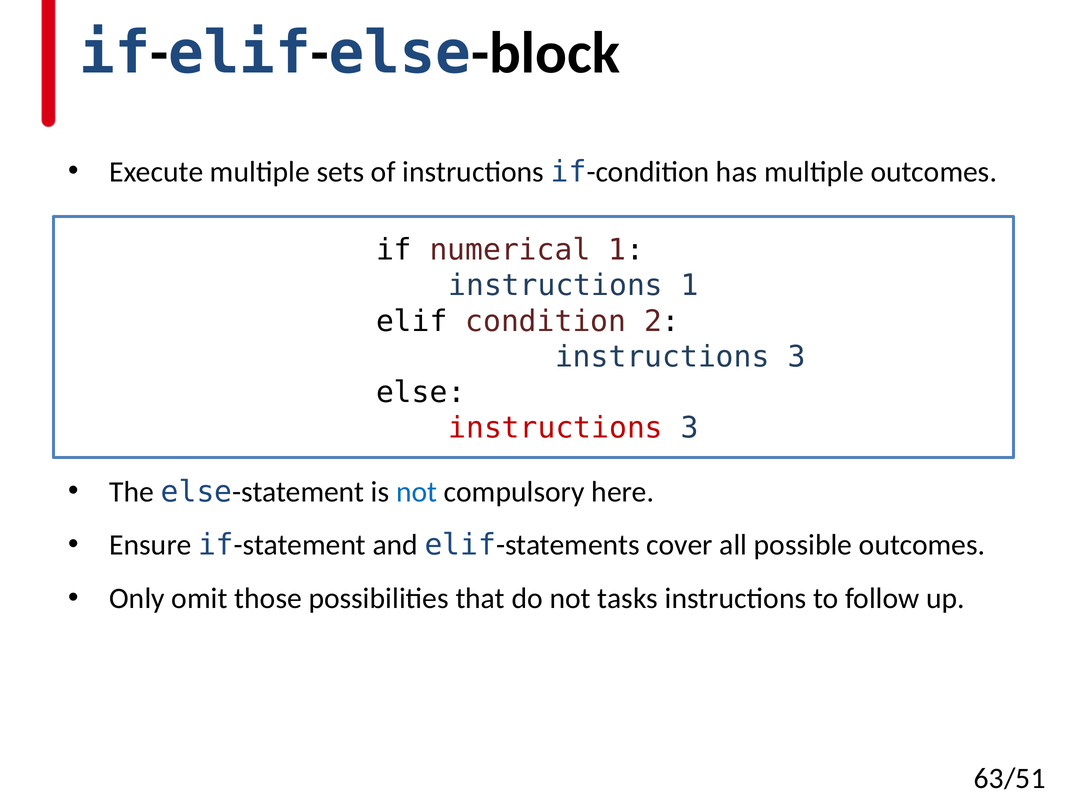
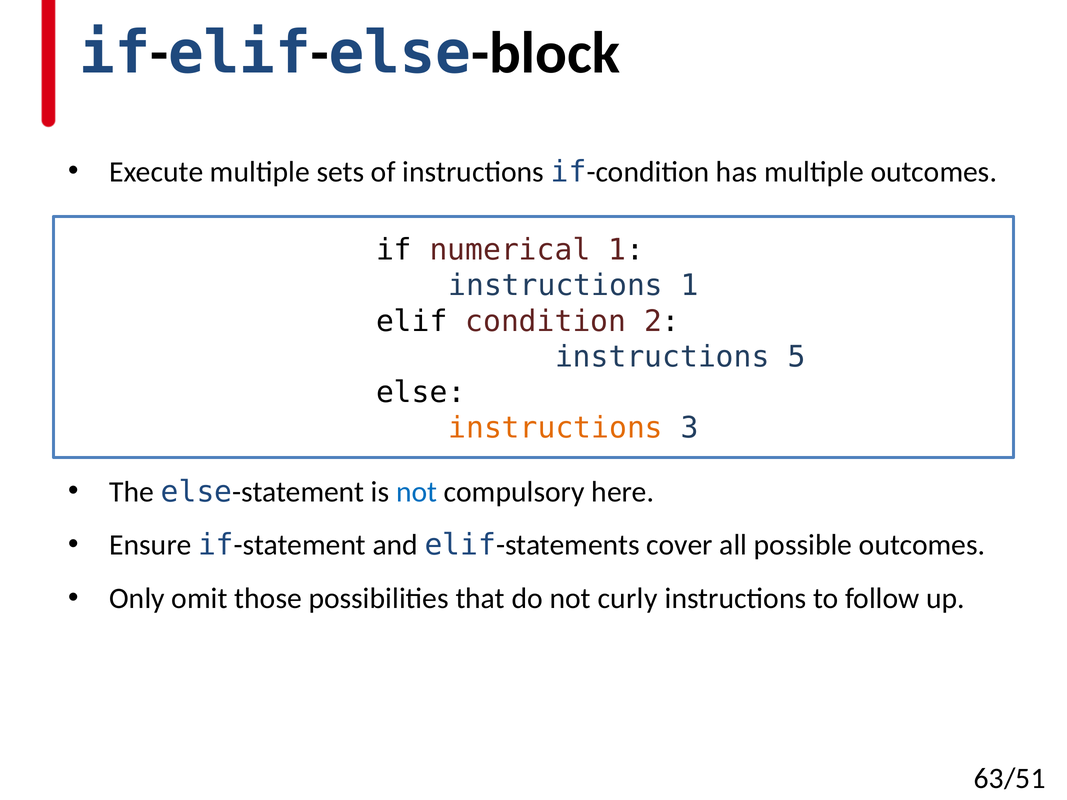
3: 3 -> 5 (796, 357)
instructions colour: red -> orange (556, 428)
tasks: tasks -> curly (628, 599)
